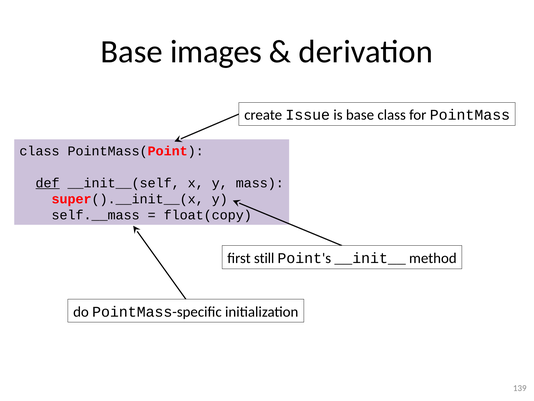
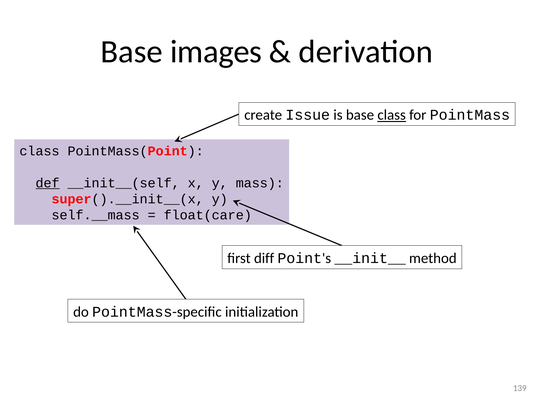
class underline: none -> present (392, 115)
float(copy: float(copy -> float(care (208, 215)
still: still -> diff (264, 258)
